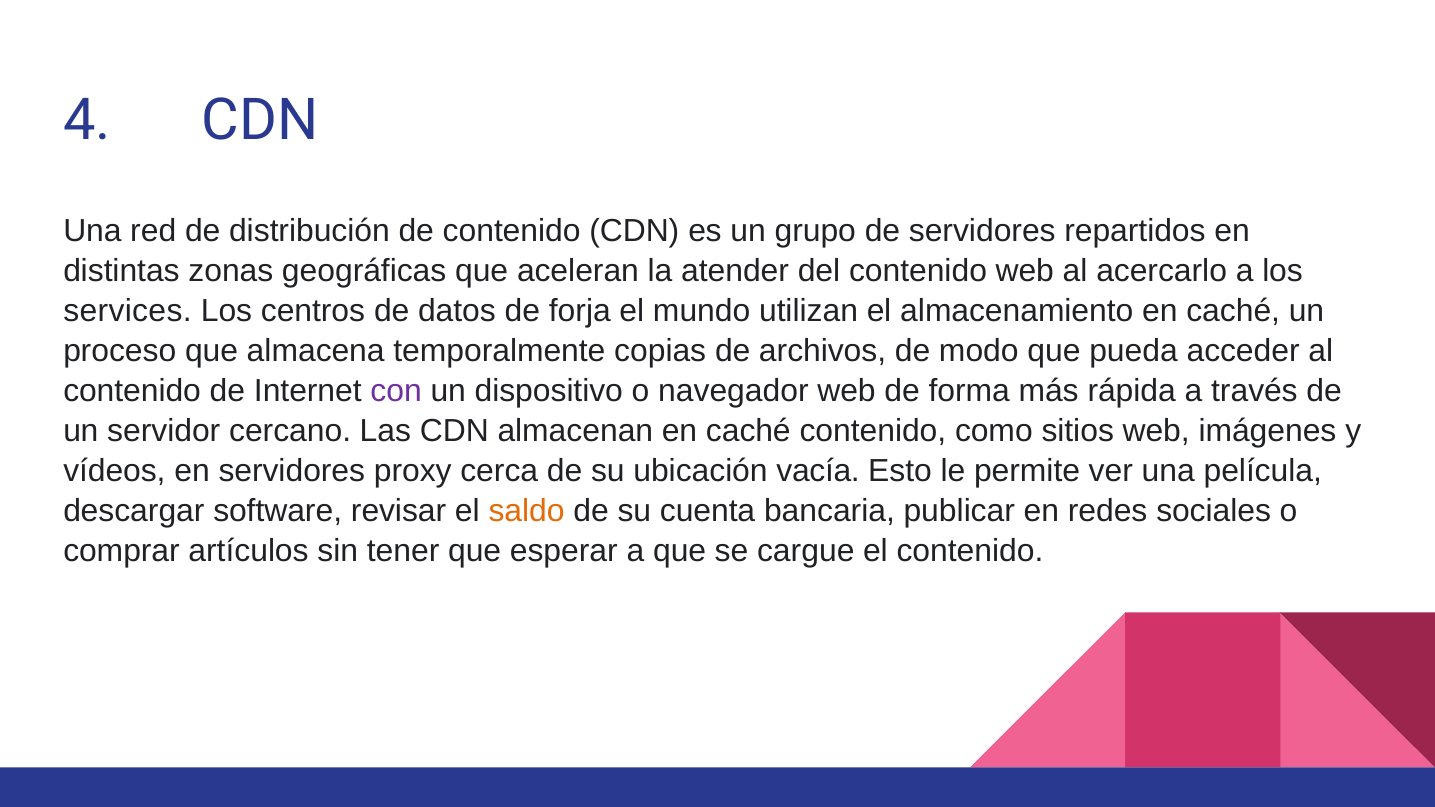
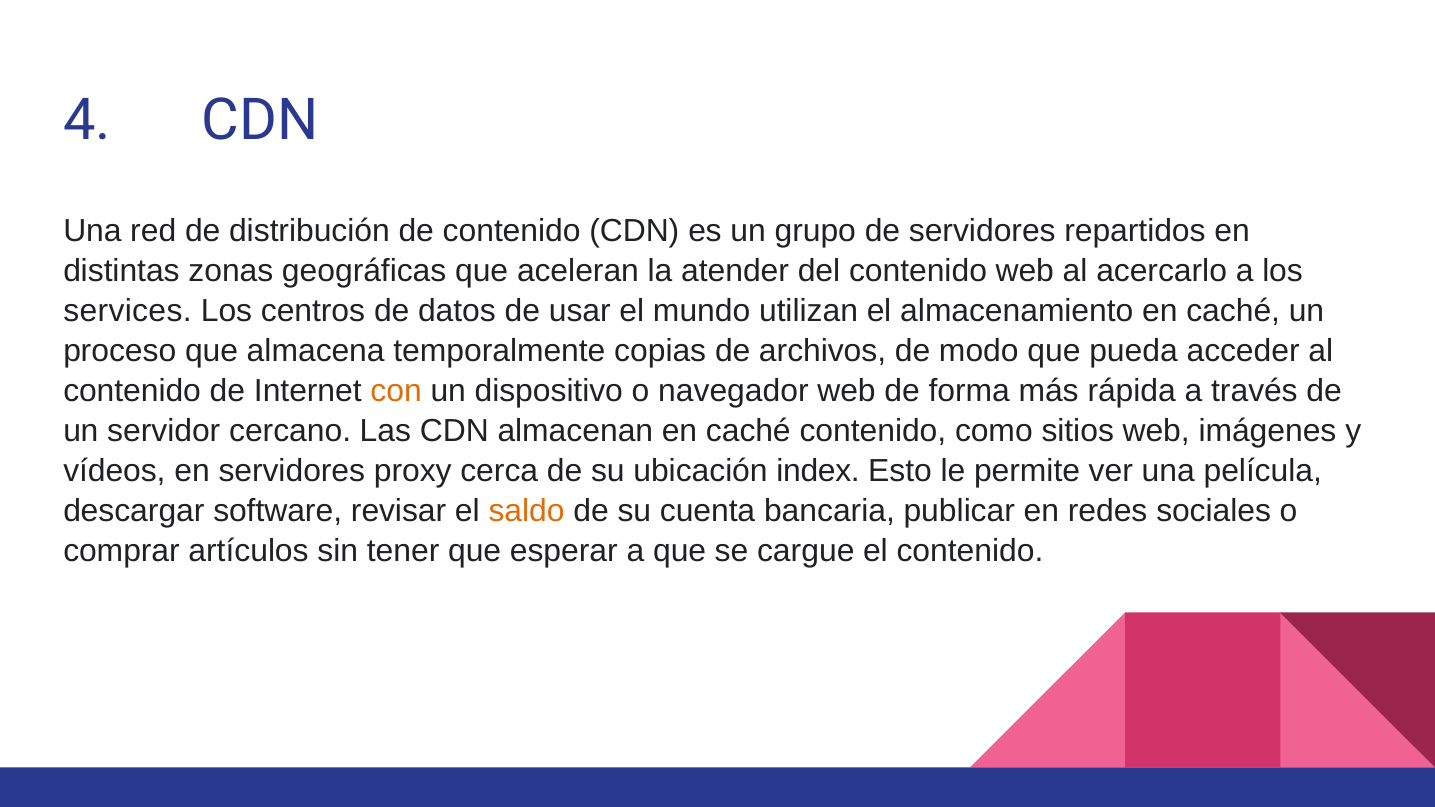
forja: forja -> usar (580, 311)
con colour: purple -> orange (396, 391)
vacía: vacía -> index (818, 471)
